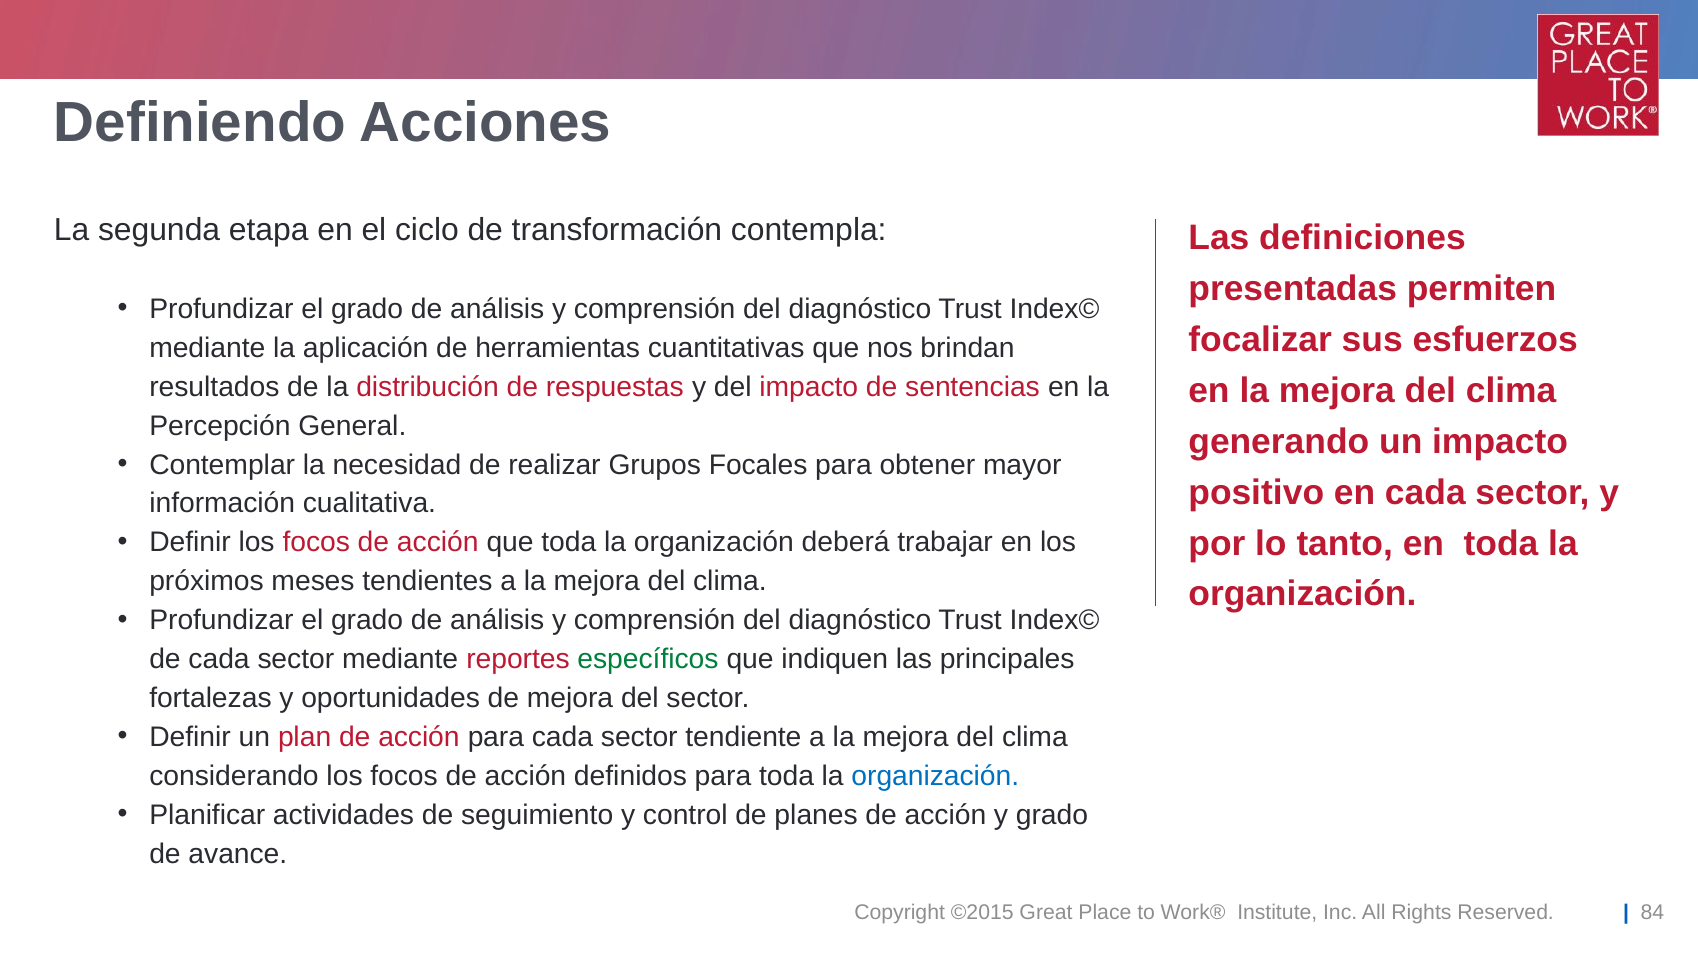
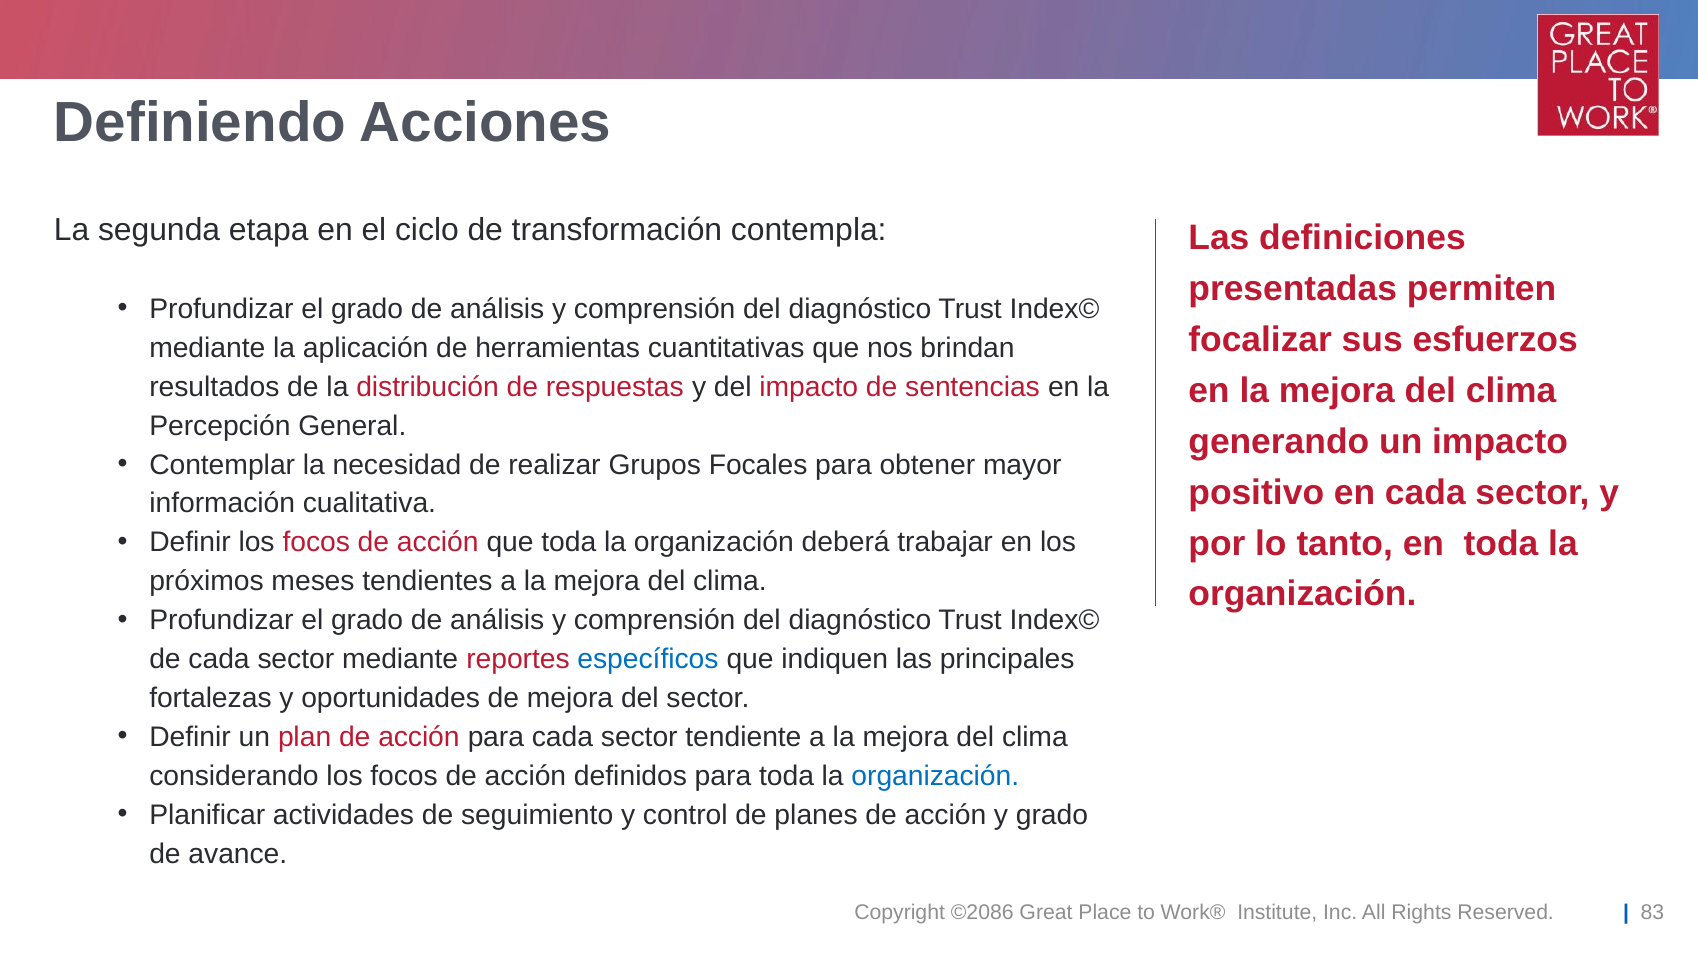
específicos colour: green -> blue (648, 659)
©2015: ©2015 -> ©2086 (982, 912)
84: 84 -> 83 (1652, 912)
